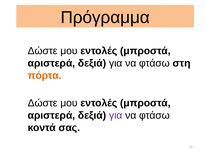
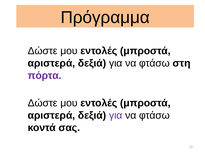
πόρτα colour: orange -> purple (45, 75)
